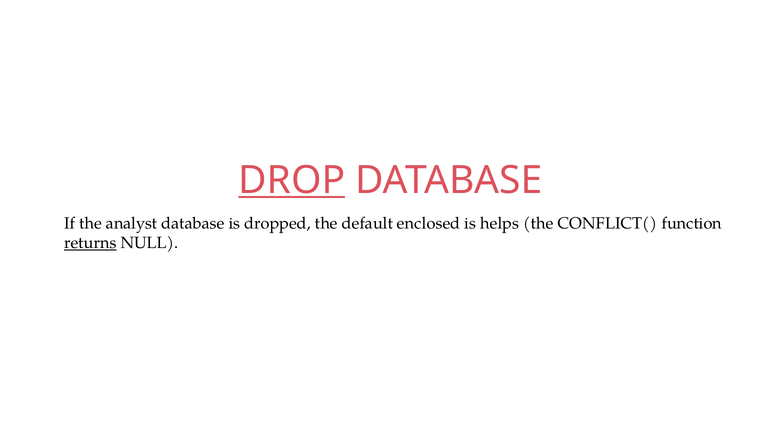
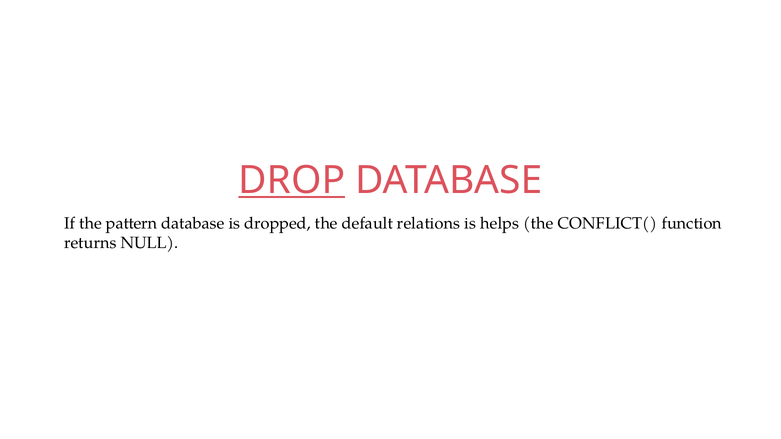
analyst: analyst -> pattern (132, 224)
enclosed: enclosed -> relations (429, 224)
returns underline: present -> none (90, 243)
